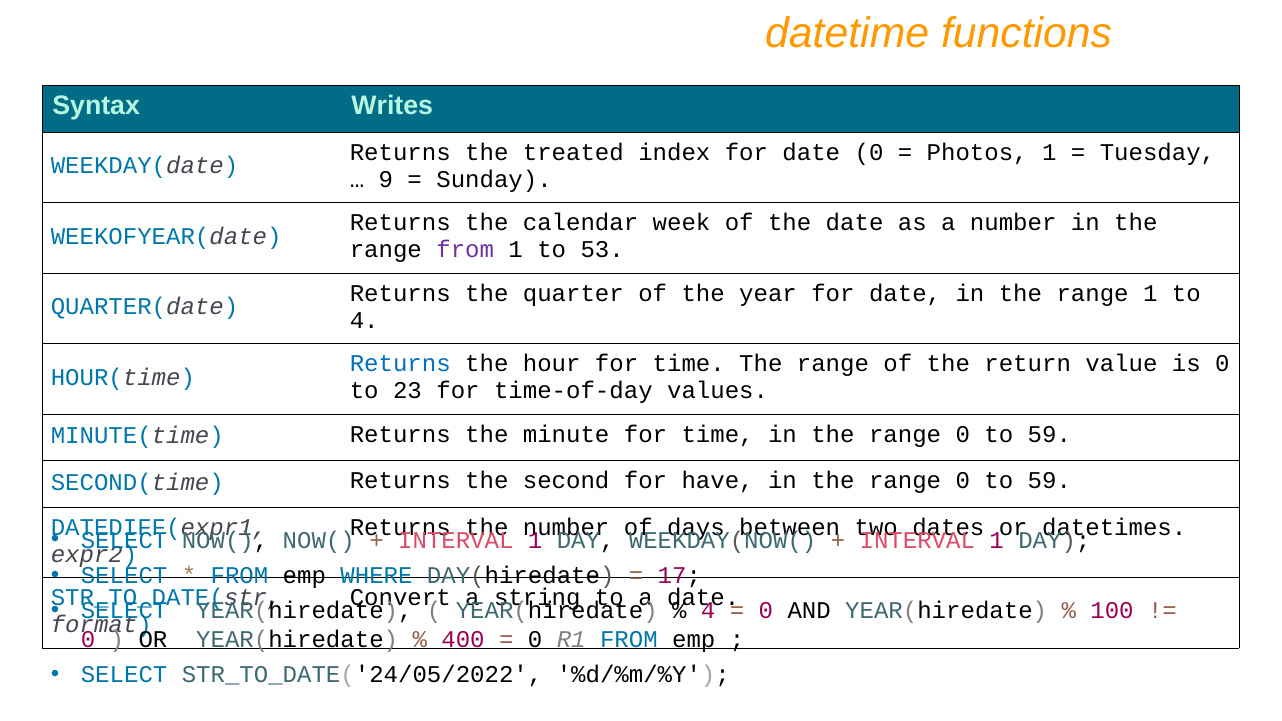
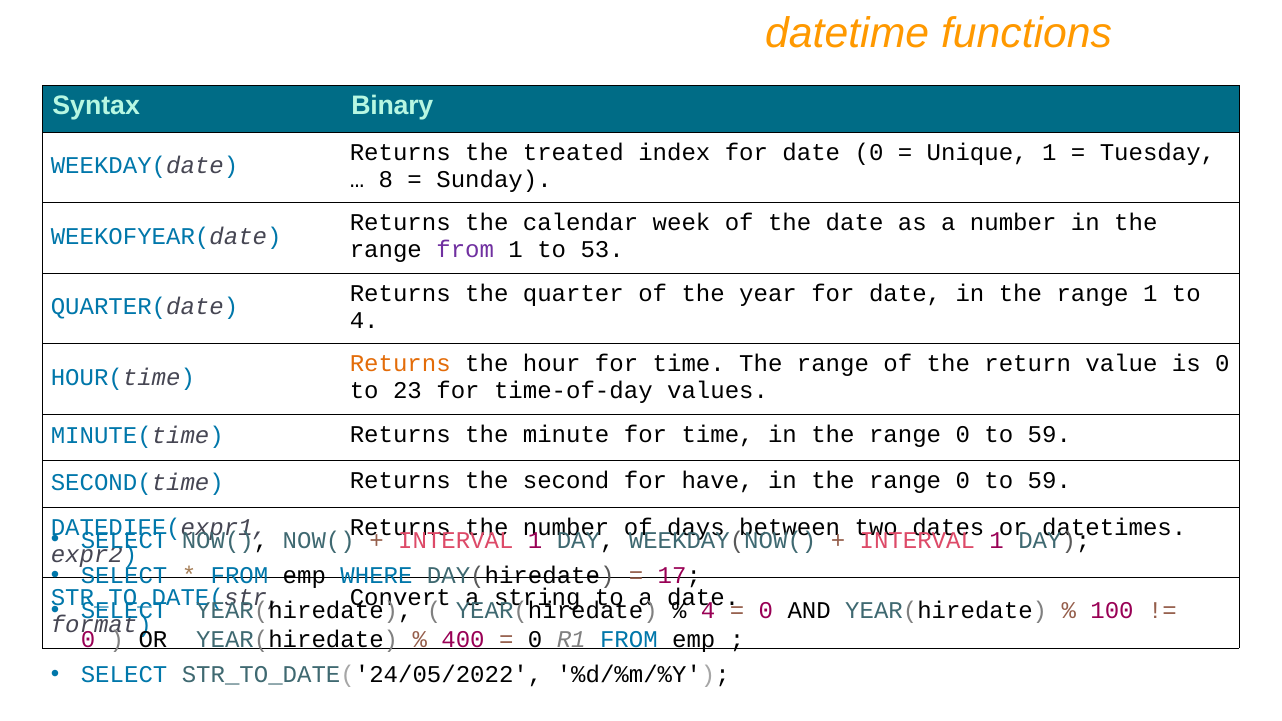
Writes: Writes -> Binary (392, 106)
Photos: Photos -> Unique (977, 152)
9: 9 -> 8 (386, 179)
Returns colour: blue -> orange (400, 364)
